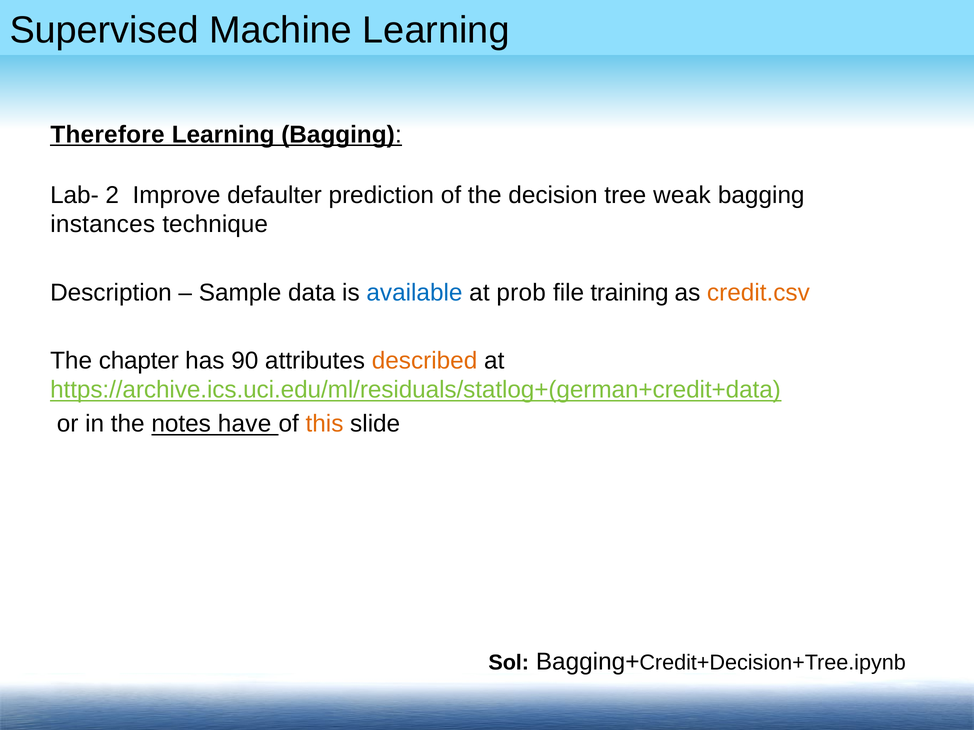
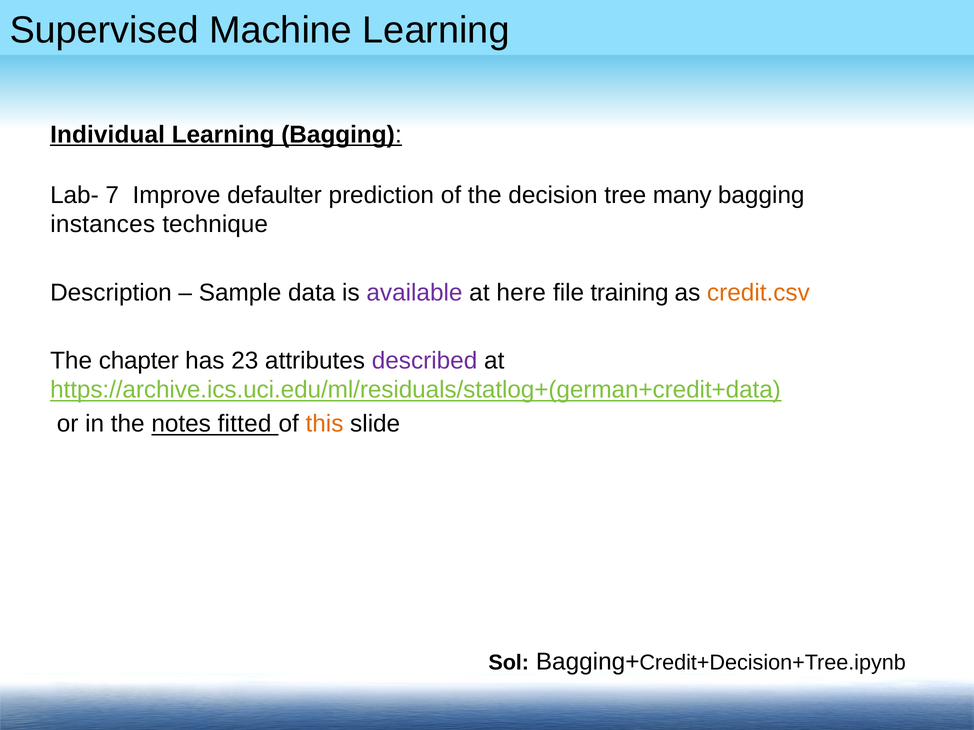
Therefore: Therefore -> Individual (108, 135)
2: 2 -> 7 (112, 195)
weak: weak -> many (682, 195)
available colour: blue -> purple (414, 293)
prob: prob -> here (521, 293)
90: 90 -> 23 (245, 361)
described colour: orange -> purple (425, 361)
have: have -> fitted (245, 424)
